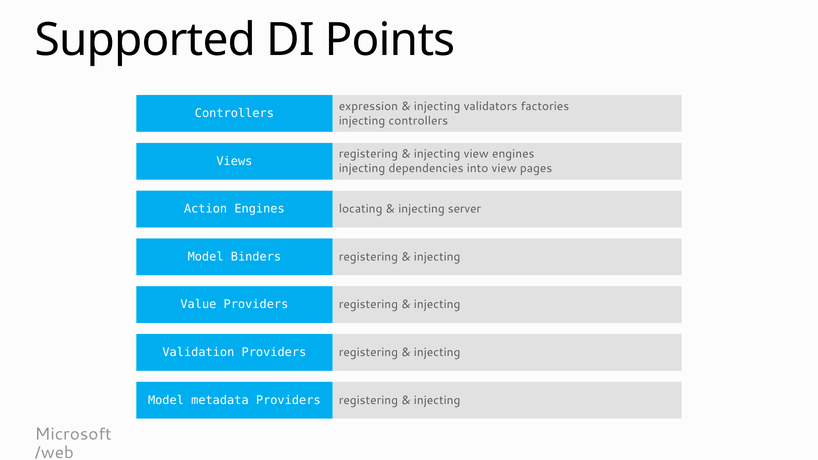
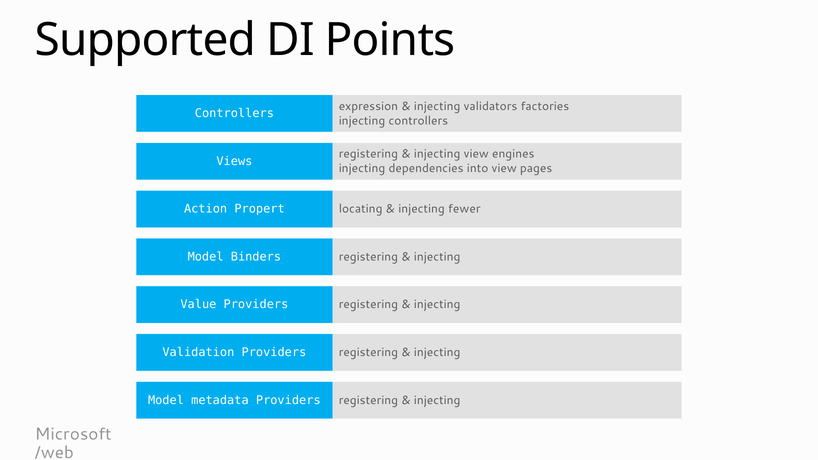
Action Engines: Engines -> Propert (260, 209)
server: server -> fewer (464, 209)
